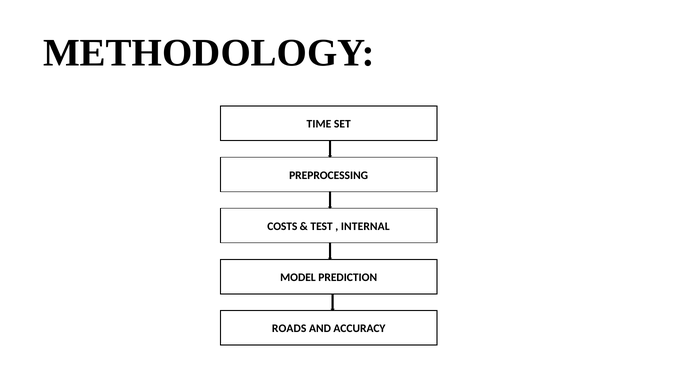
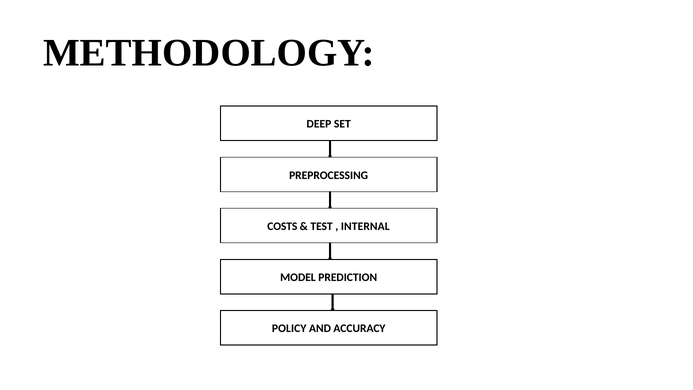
TIME: TIME -> DEEP (319, 124)
ROADS: ROADS -> POLICY (289, 328)
